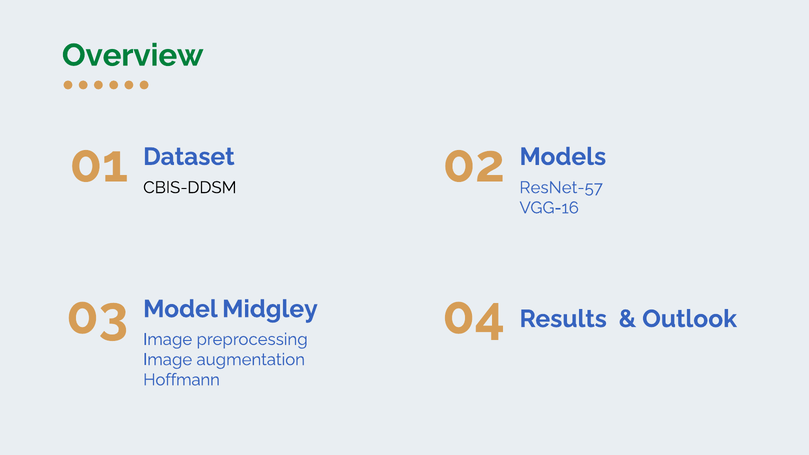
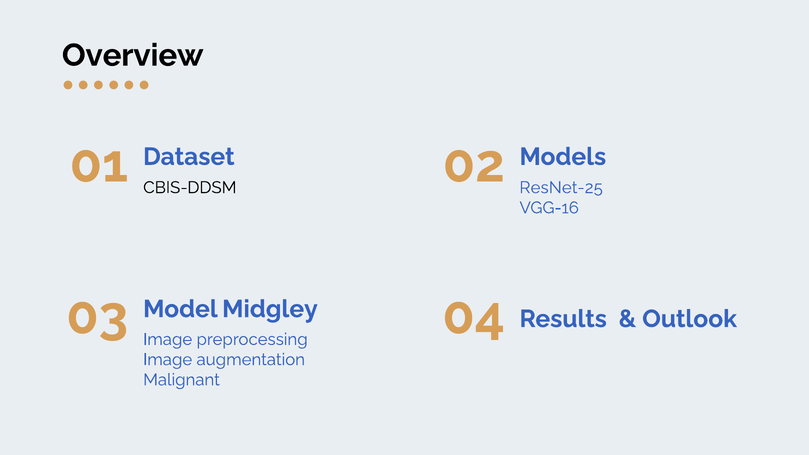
Overview colour: green -> black (133, 55)
ResNet-57: ResNet-57 -> ResNet-25 (561, 188)
Hoffmann: Hoffmann -> Malignant (181, 380)
